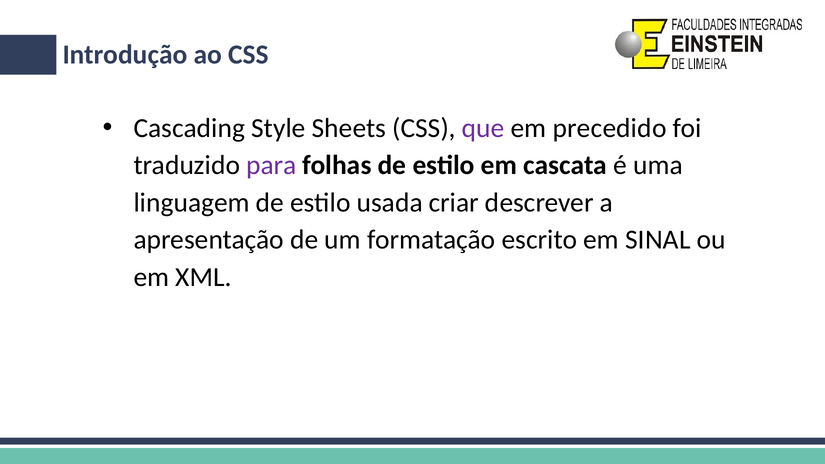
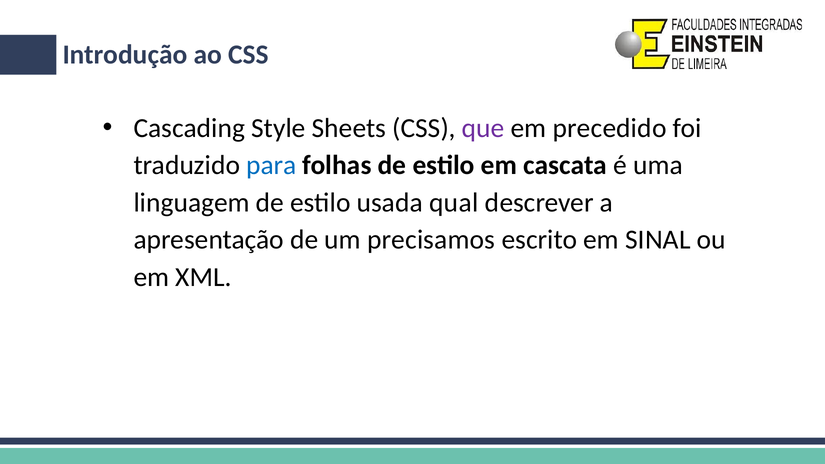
para colour: purple -> blue (271, 165)
criar: criar -> qual (454, 203)
formatação: formatação -> precisamos (431, 240)
